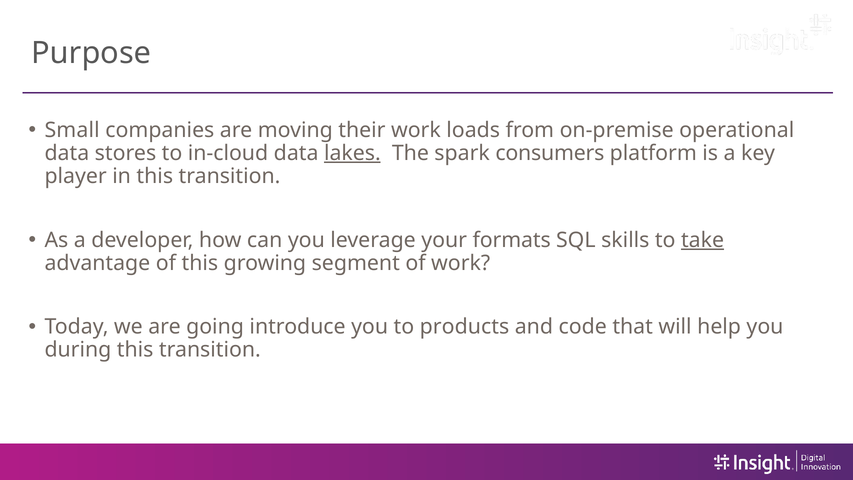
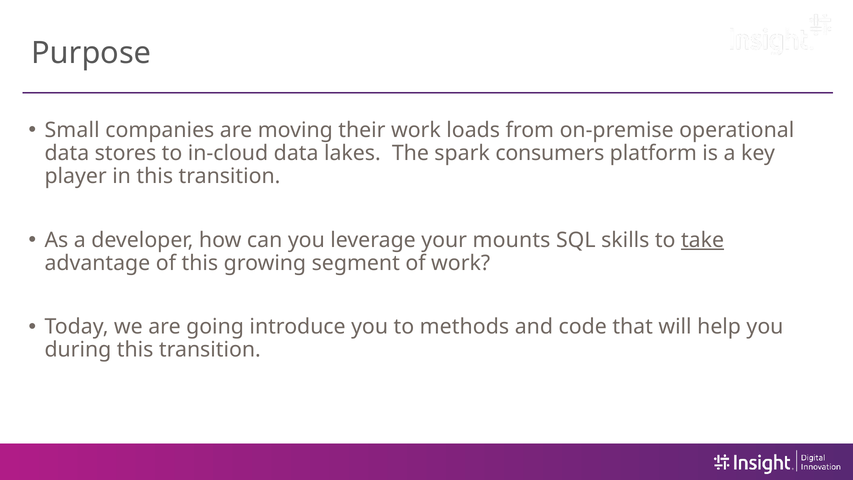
lakes underline: present -> none (352, 153)
formats: formats -> mounts (512, 240)
products: products -> methods (464, 327)
